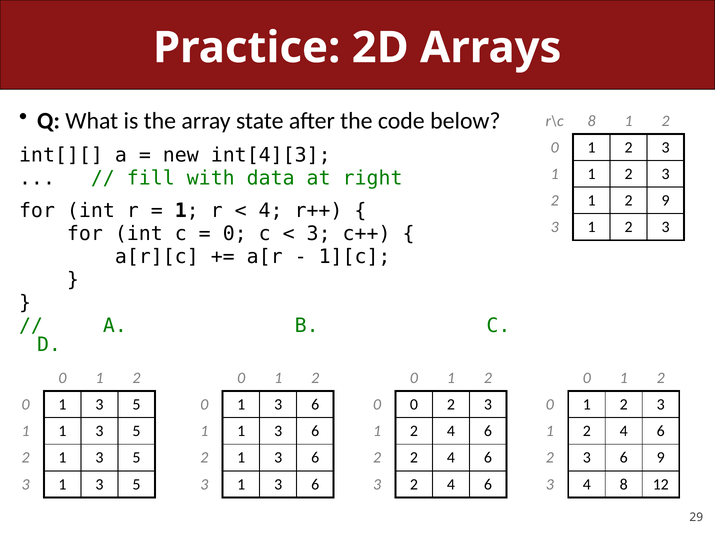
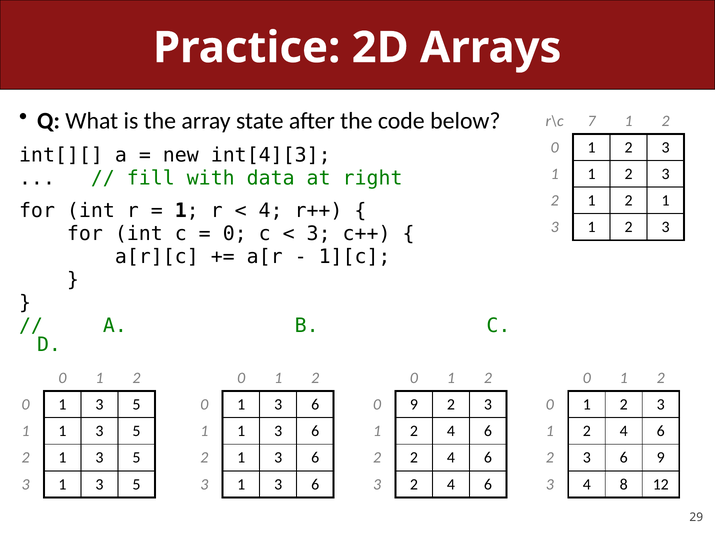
r\c 8: 8 -> 7 (592, 121)
1 2 9: 9 -> 1 (666, 201)
0 0: 0 -> 9 (414, 405)
